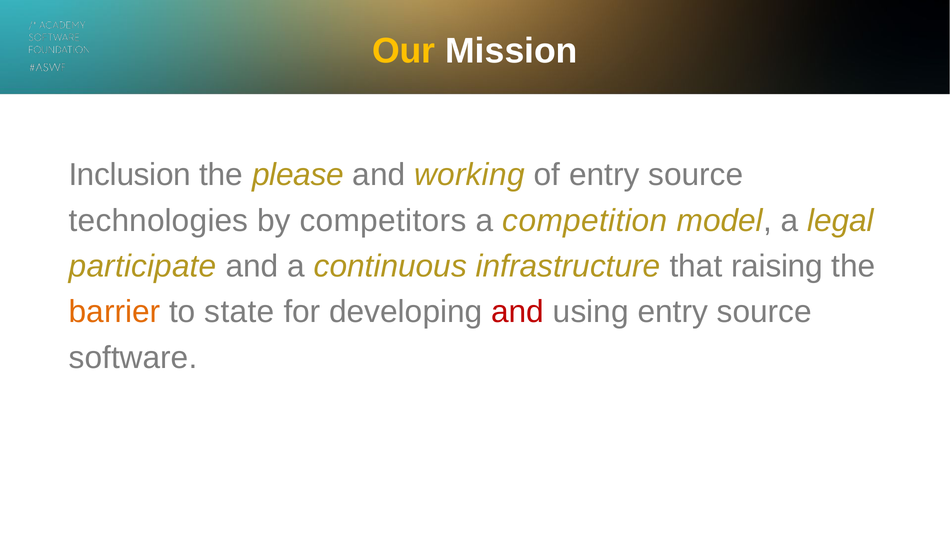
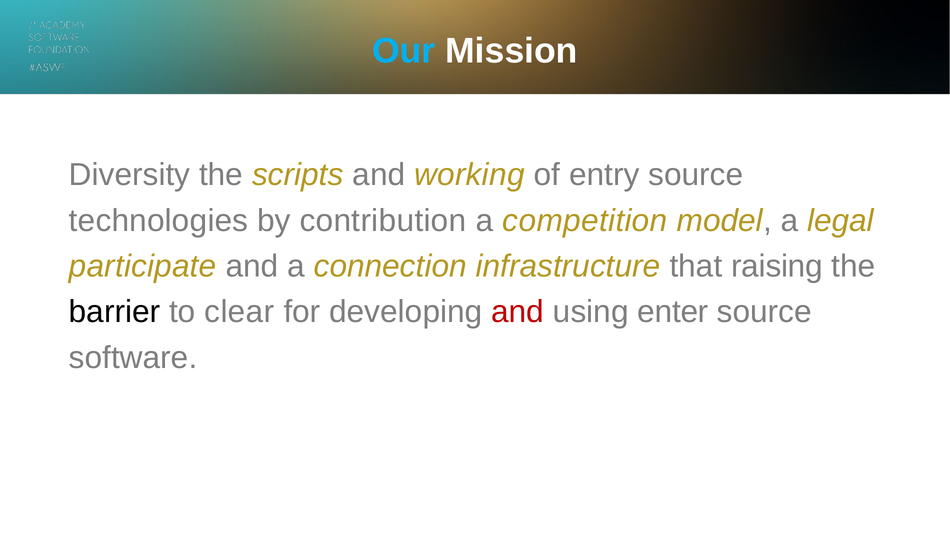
Our colour: yellow -> light blue (404, 51)
Inclusion: Inclusion -> Diversity (130, 175)
please: please -> scripts (298, 175)
competitors: competitors -> contribution (383, 220)
continuous: continuous -> connection (390, 266)
barrier colour: orange -> black (115, 312)
state: state -> clear (239, 312)
using entry: entry -> enter (673, 312)
